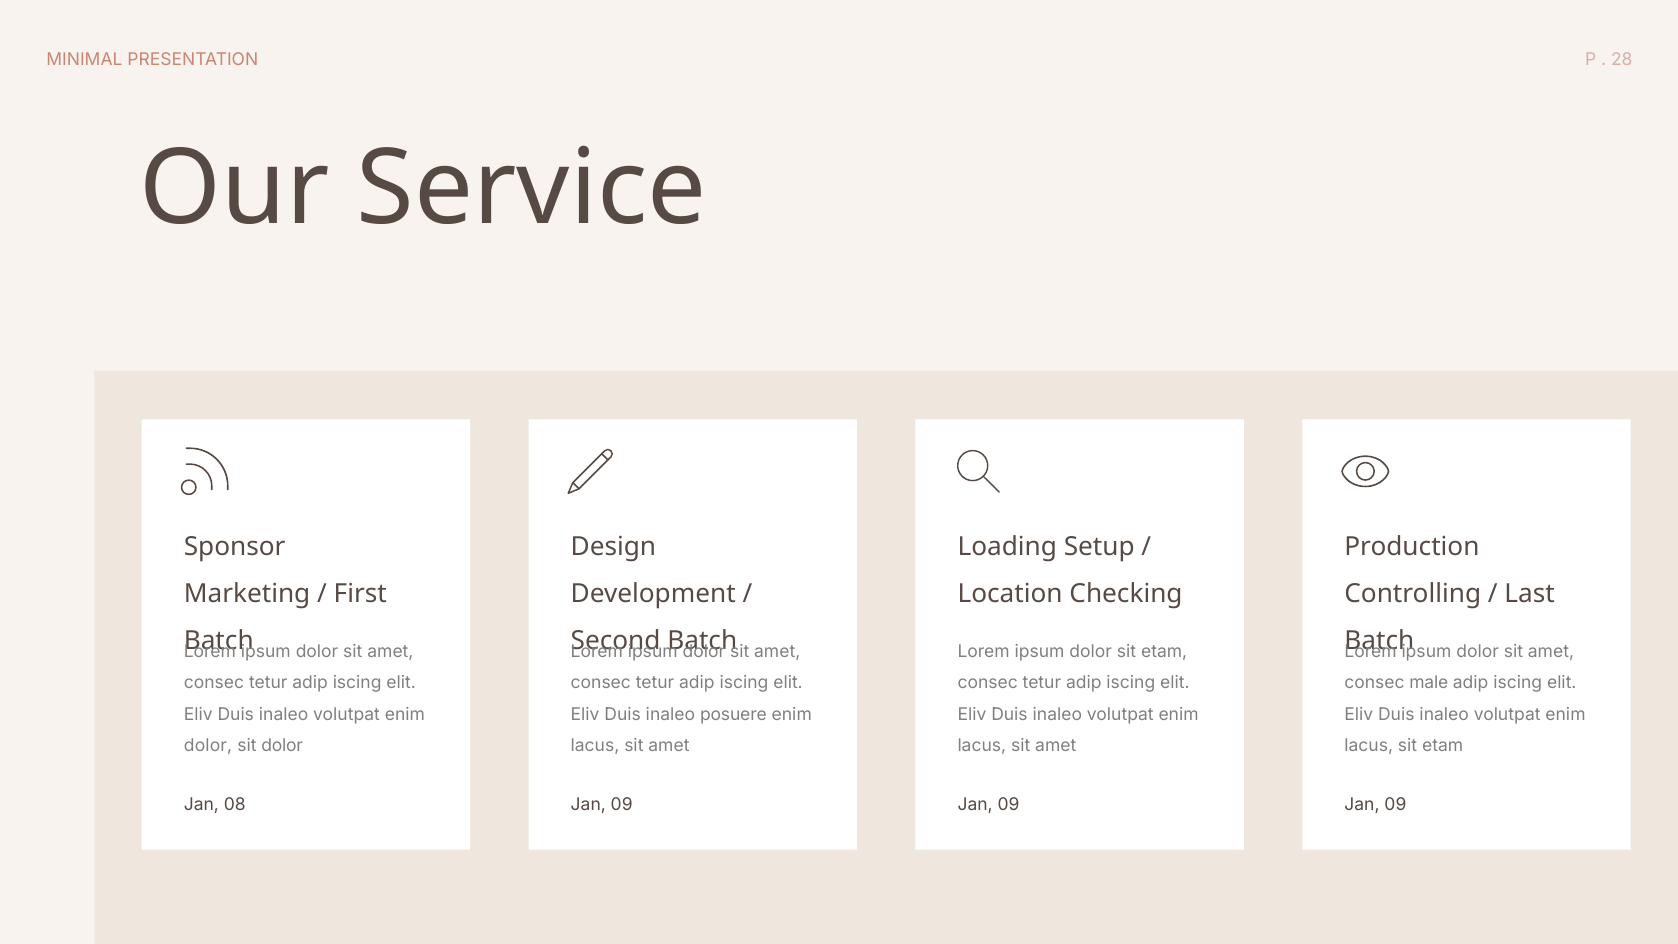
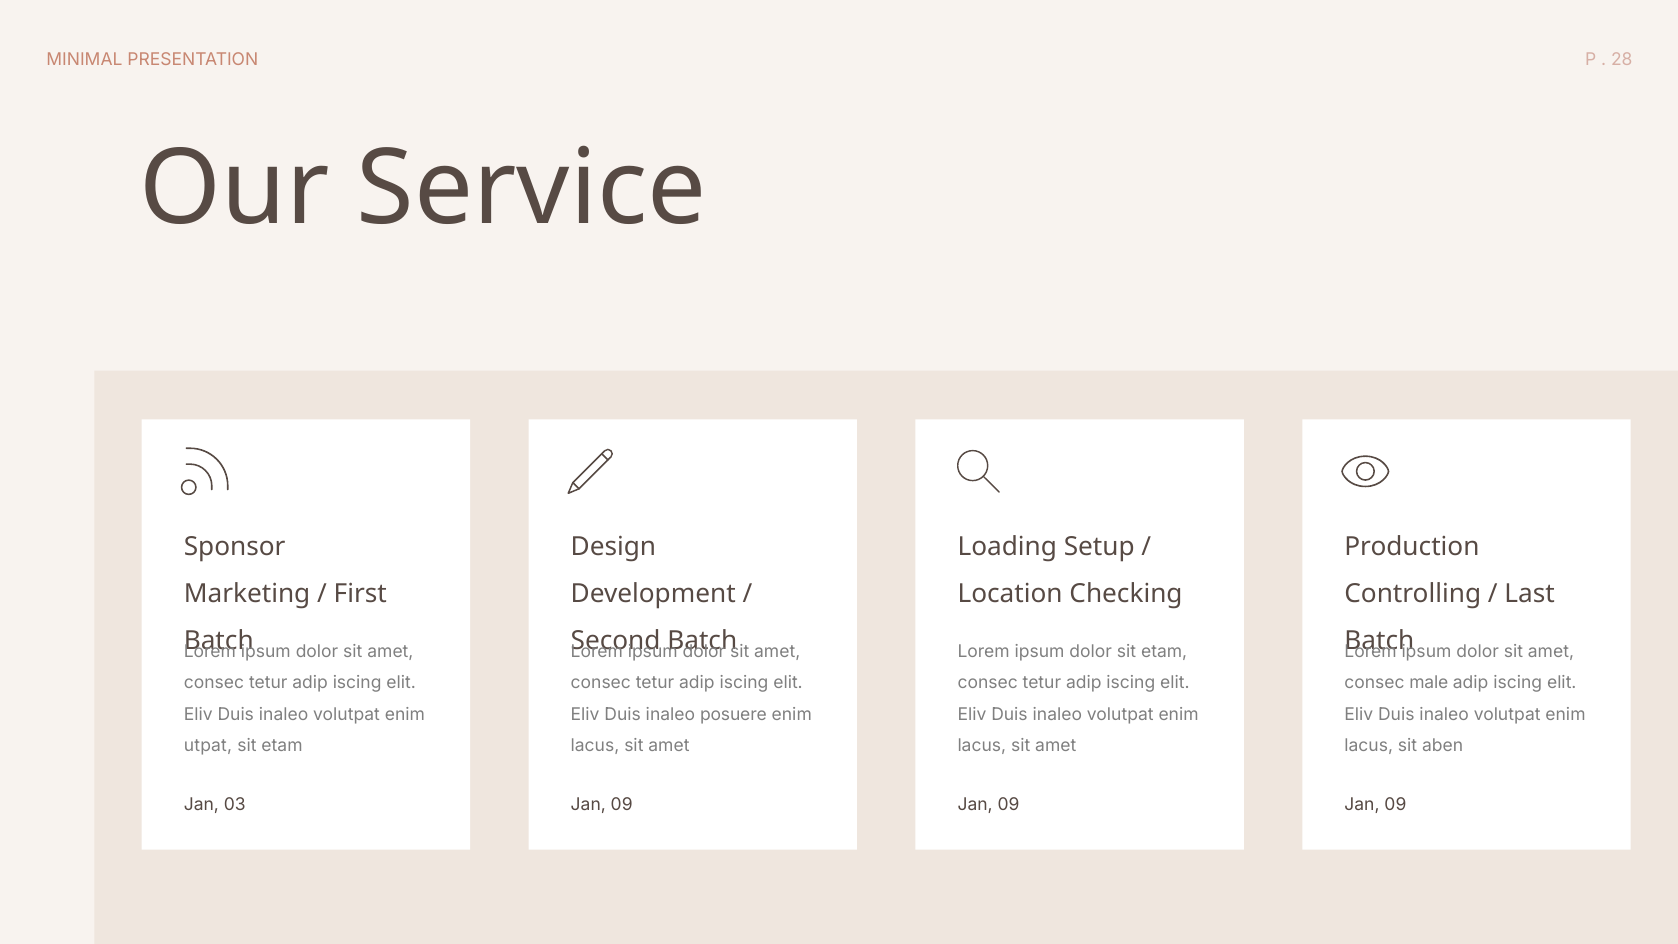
dolor: dolor -> utpat (208, 746)
dolor: dolor -> etam (282, 746)
lacus sit etam: etam -> aben (1443, 746)
08: 08 -> 03 (235, 804)
